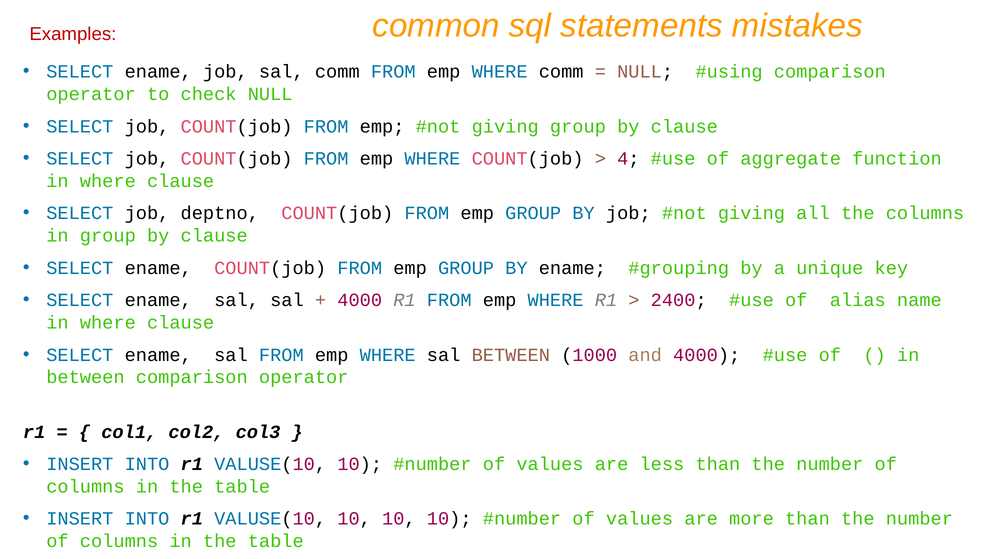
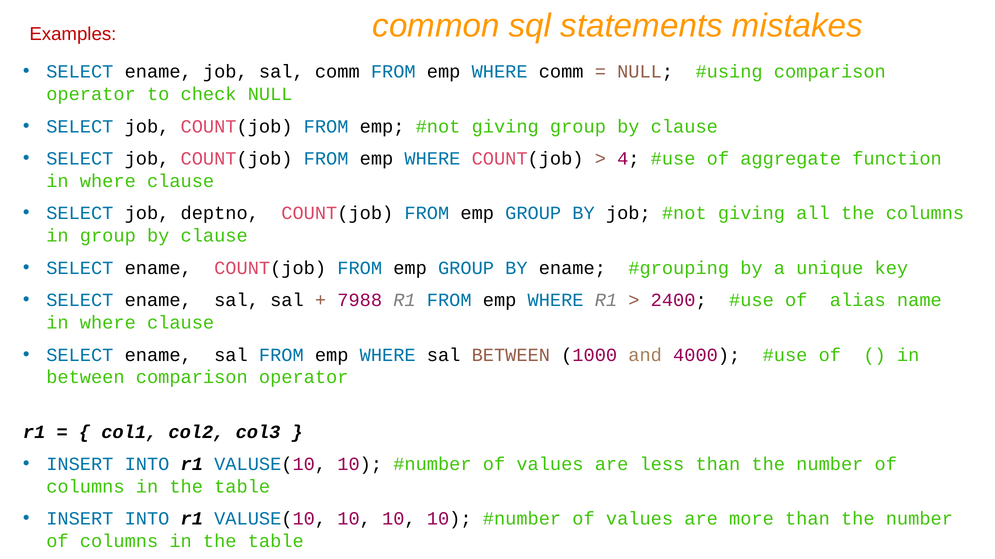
4000: 4000 -> 7988 (360, 301)
